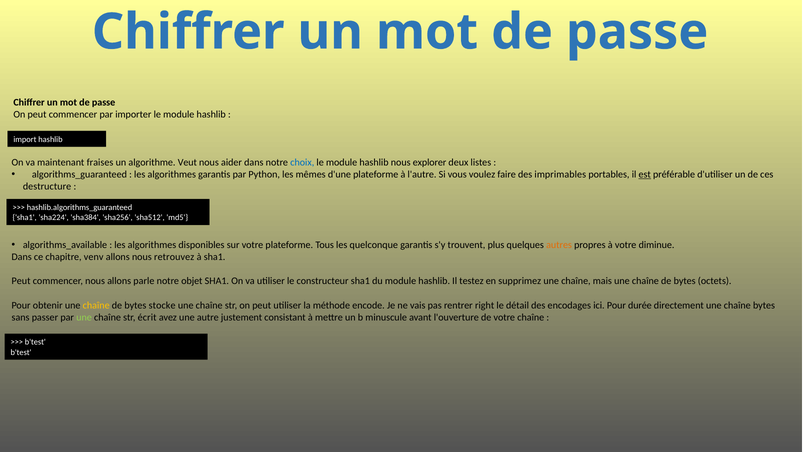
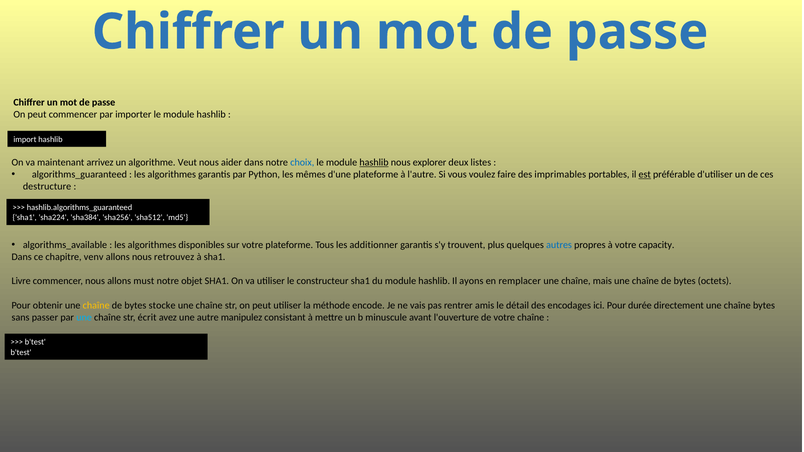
fraises: fraises -> arrivez (100, 162)
hashlib underline: none -> present (374, 162)
quelconque: quelconque -> additionner (374, 245)
autres colour: orange -> blue (559, 245)
diminue: diminue -> capacity (657, 245)
Peut: Peut -> Livre (21, 281)
parle: parle -> must (144, 281)
testez: testez -> ayons (471, 281)
supprimez: supprimez -> remplacer (520, 281)
right: right -> amis (485, 305)
une colour: light green -> light blue (84, 317)
justement: justement -> manipulez (242, 317)
